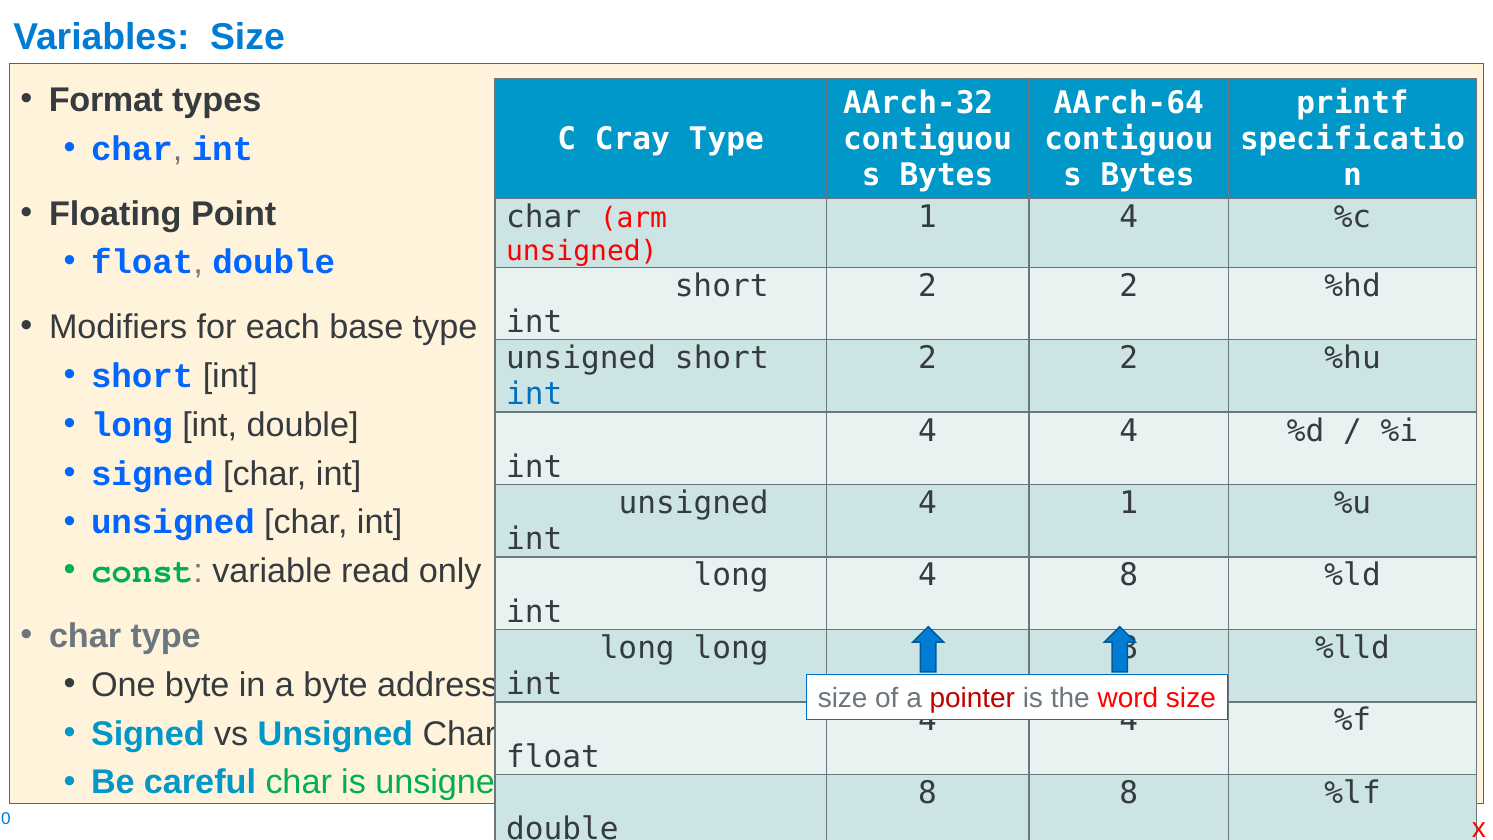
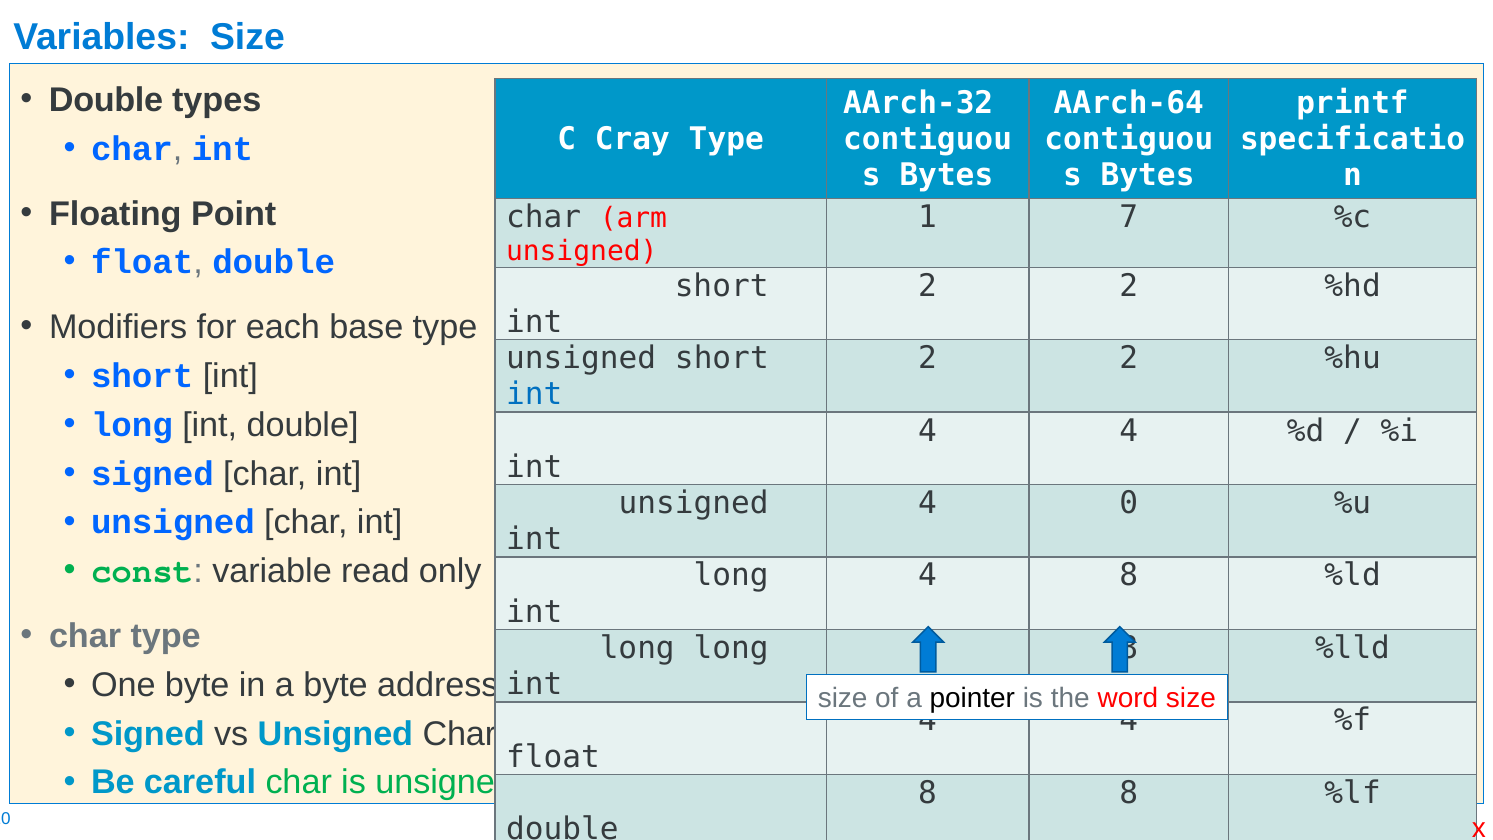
Format: Format -> Double (106, 100)
1 4: 4 -> 7 (1129, 217)
4 1: 1 -> 0 (1129, 503)
pointer colour: red -> black (972, 699)
